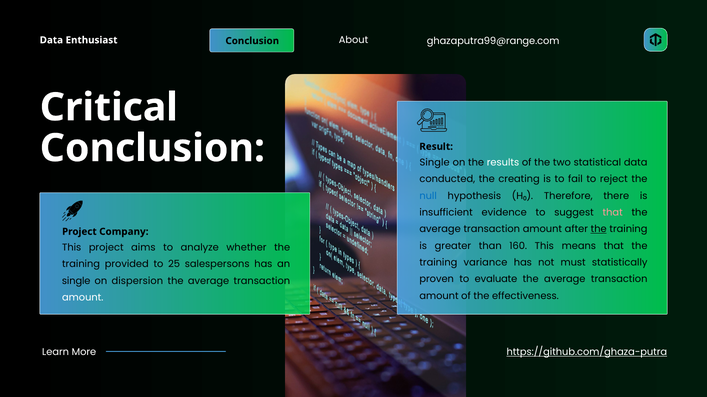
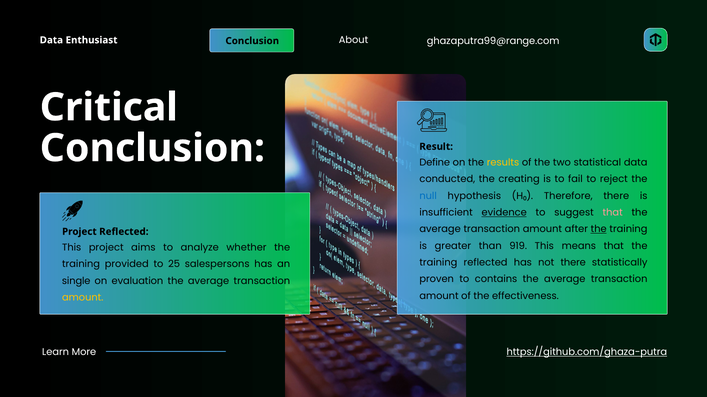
Conclusion Single: Single -> Define (435, 163)
results colour: white -> yellow (503, 163)
evidence underline: none -> present (504, 213)
Project Company: Company -> Reflected (124, 232)
160: 160 -> 919 (518, 246)
training variance: variance -> reflected (486, 263)
not must: must -> there (573, 263)
evaluate: evaluate -> contains (496, 280)
dispersion: dispersion -> evaluation (137, 281)
amount colour: white -> yellow (83, 298)
